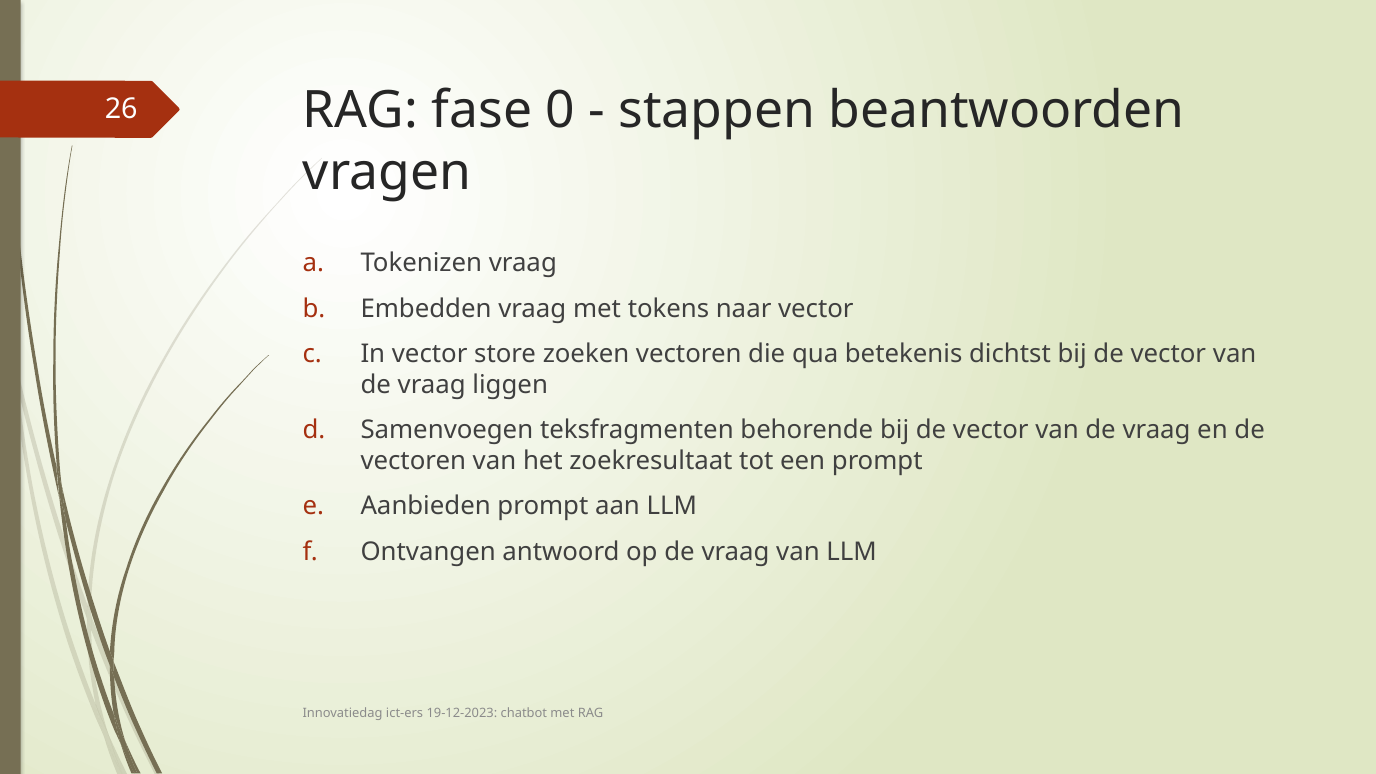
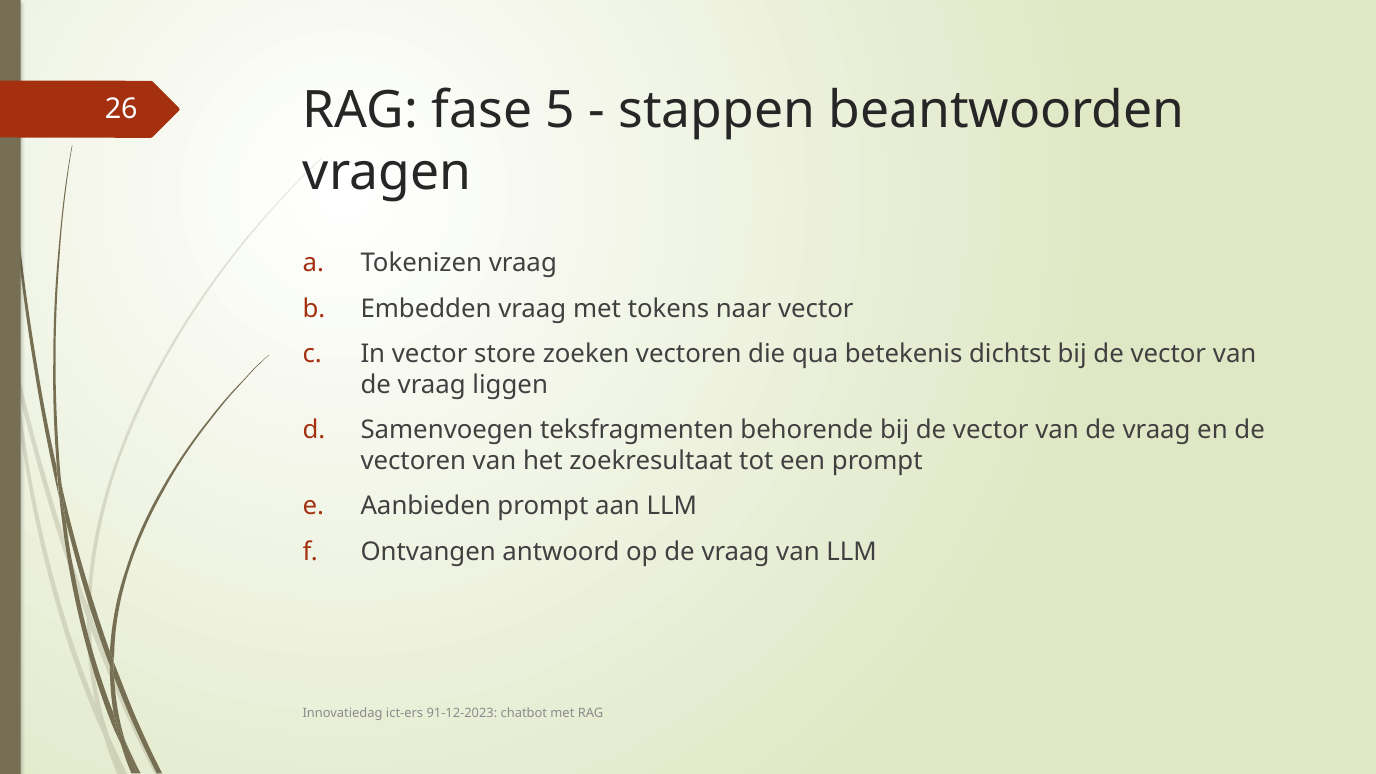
0: 0 -> 5 (560, 110)
19-12-2023: 19-12-2023 -> 91-12-2023 (462, 713)
